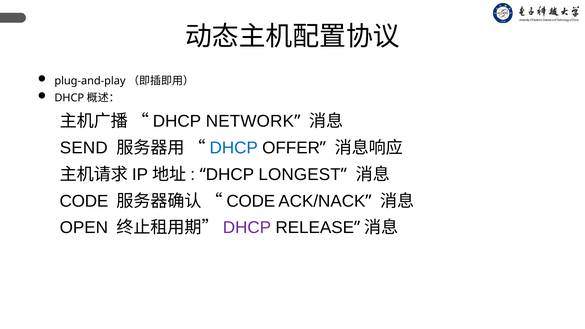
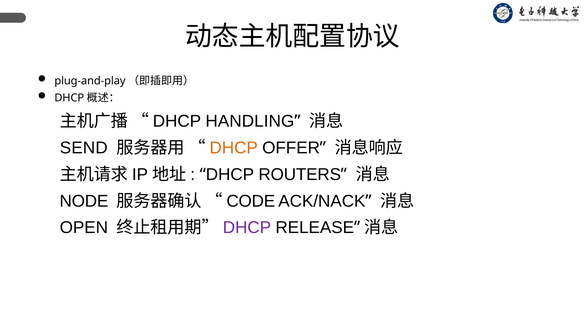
NETWORK: NETWORK -> HANDLING (250, 121)
DHCP colour: blue -> orange (234, 148)
LONGEST: LONGEST -> ROUTERS (300, 174)
CODE: CODE -> NODE (84, 201)
